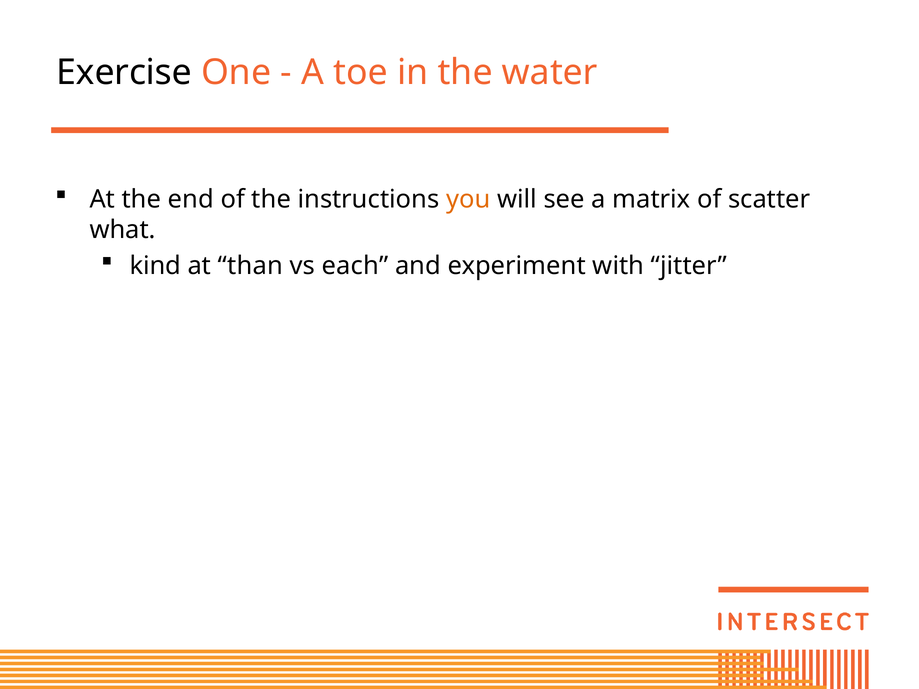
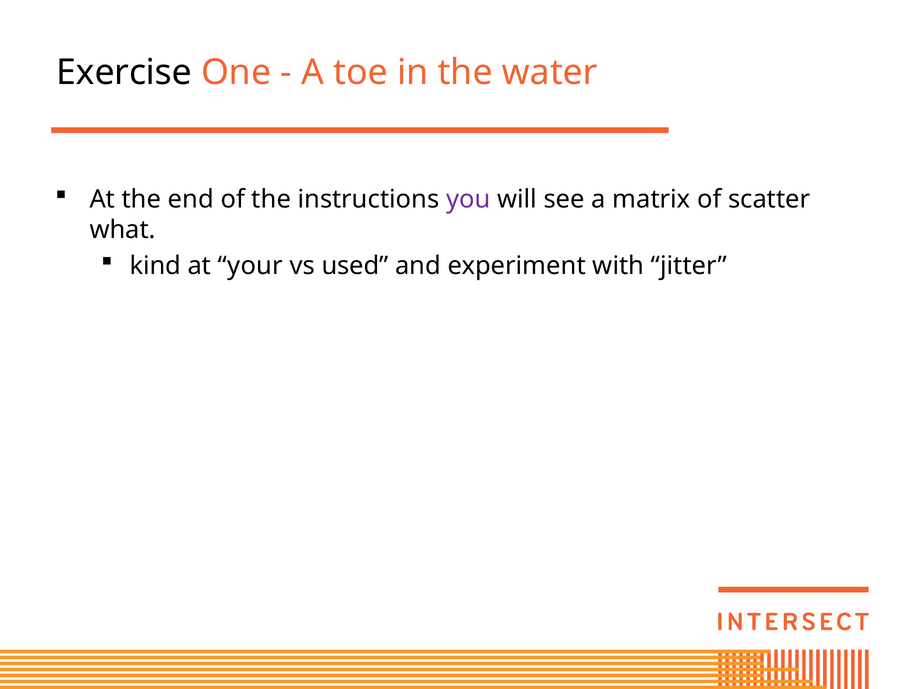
you colour: orange -> purple (468, 199)
than: than -> your (250, 266)
each: each -> used (355, 266)
